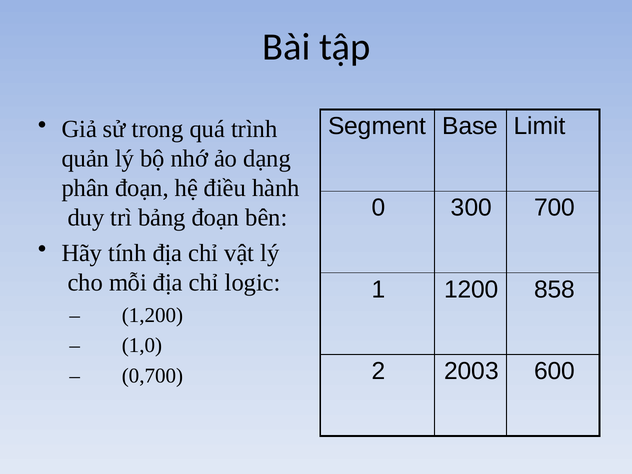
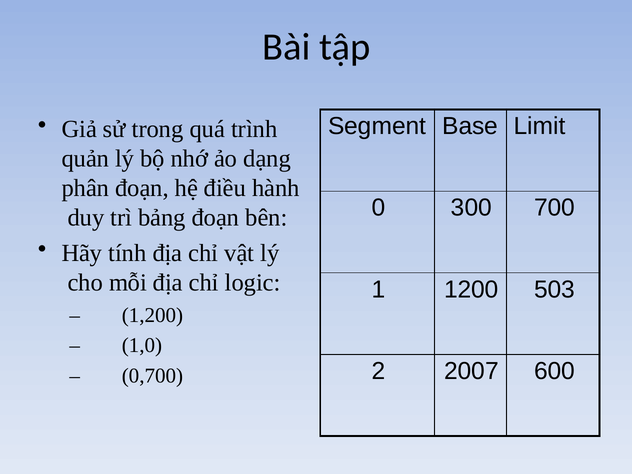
858: 858 -> 503 (555, 289)
2003: 2003 -> 2007 (471, 371)
